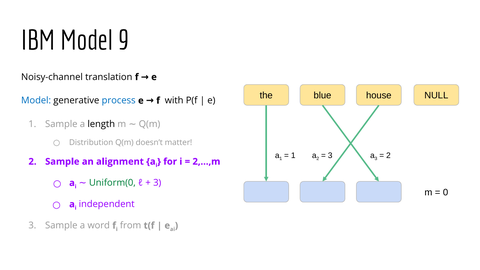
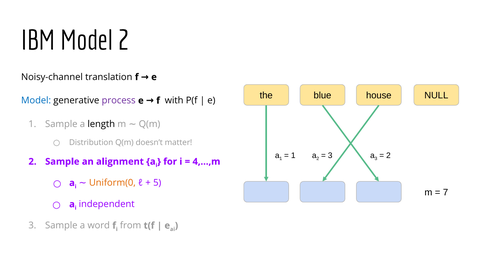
Model 9: 9 -> 2 (124, 41)
process colour: blue -> purple (119, 101)
2,...,m: 2,...,m -> 4,...,m (206, 162)
Uniform(0 colour: green -> orange (112, 183)
3: 3 -> 5 (157, 183)
0: 0 -> 7 (446, 192)
